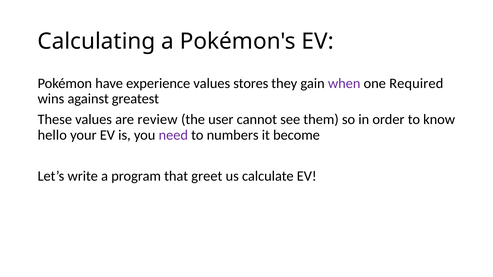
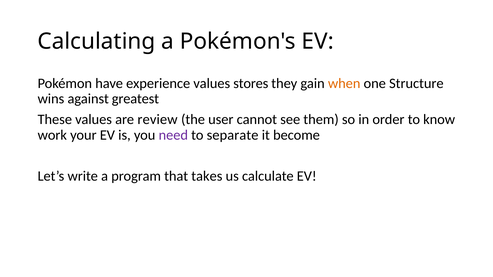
when colour: purple -> orange (344, 83)
Required: Required -> Structure (416, 83)
hello: hello -> work (52, 135)
numbers: numbers -> separate (233, 135)
greet: greet -> takes (207, 176)
